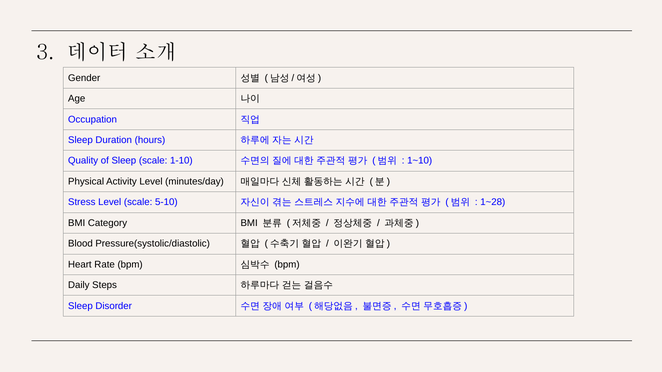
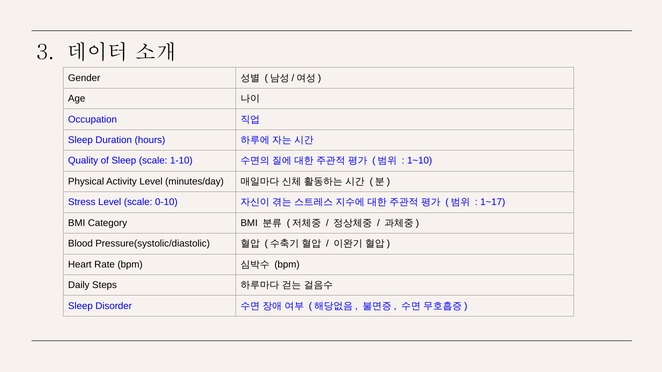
5-10: 5-10 -> 0-10 (166, 202)
1~28: 1~28 -> 1~17 (493, 202)
